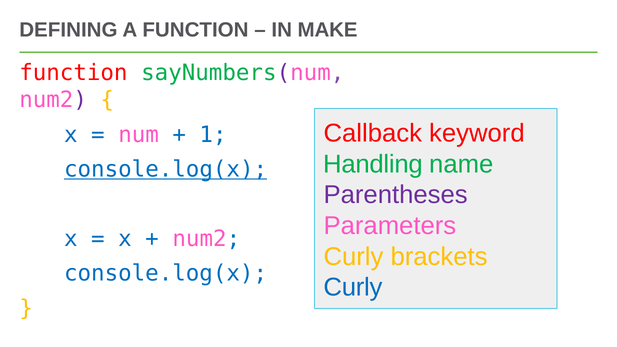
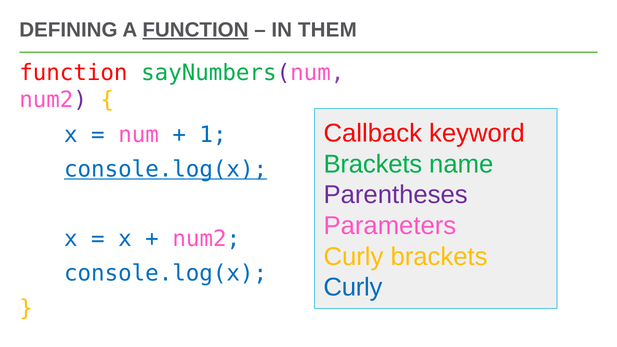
FUNCTION underline: none -> present (195, 30)
MAKE: MAKE -> THEM (327, 30)
Handling: Handling -> Brackets (373, 164)
